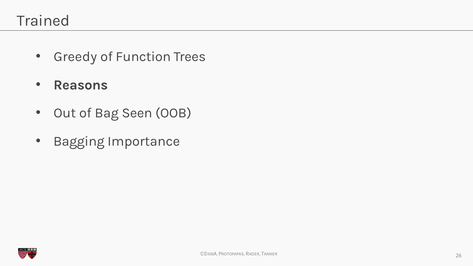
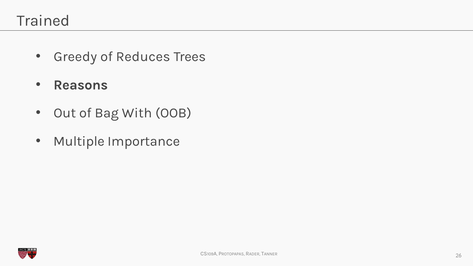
Function: Function -> Reduces (143, 57)
Seen: Seen -> With (137, 113)
Bagging: Bagging -> Multiple (79, 141)
